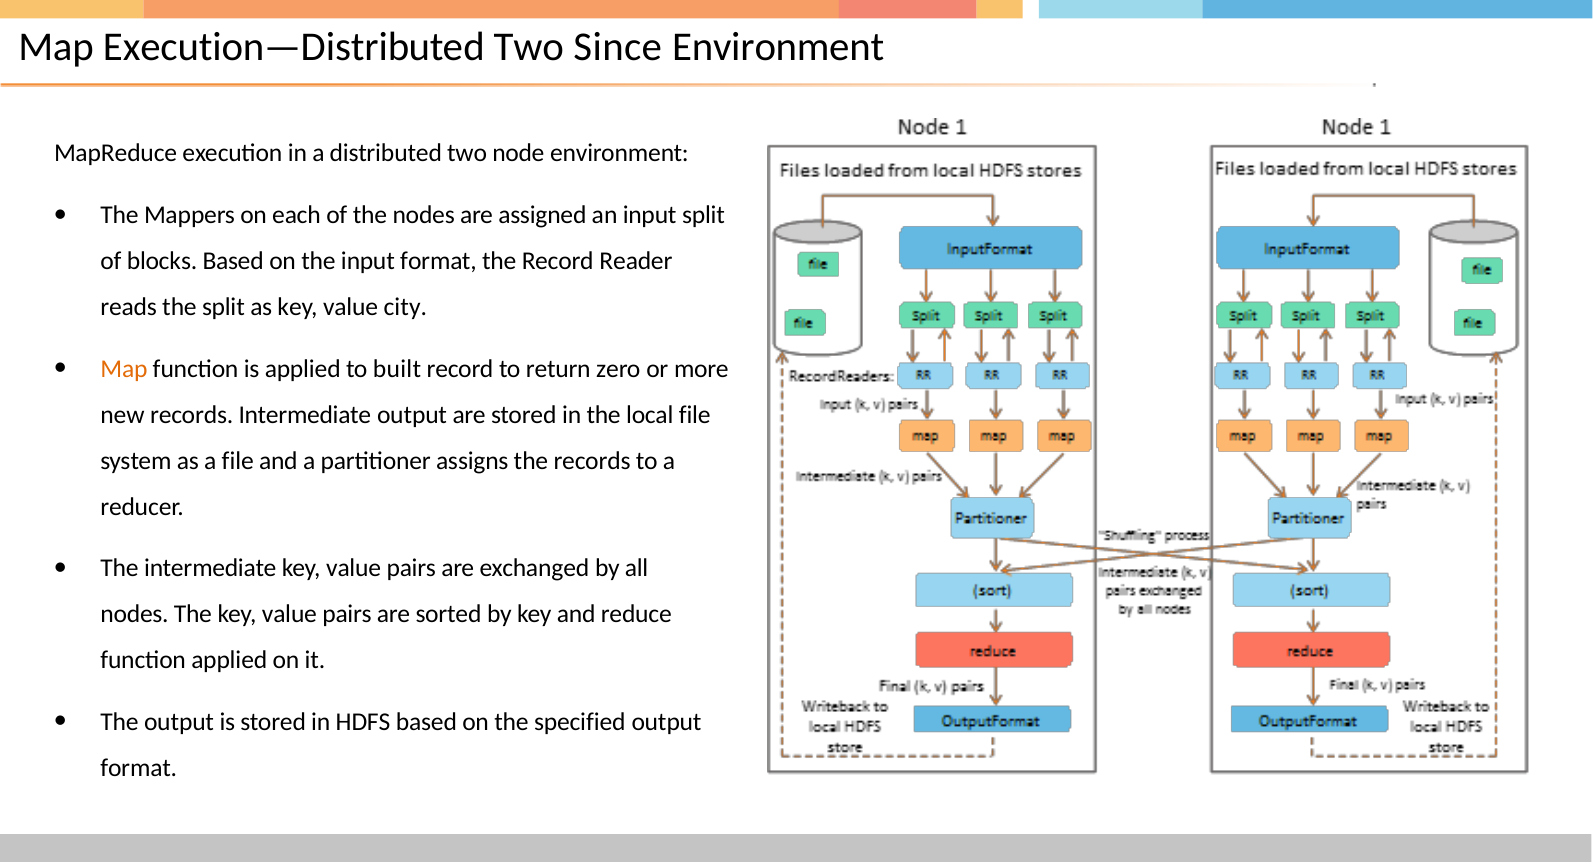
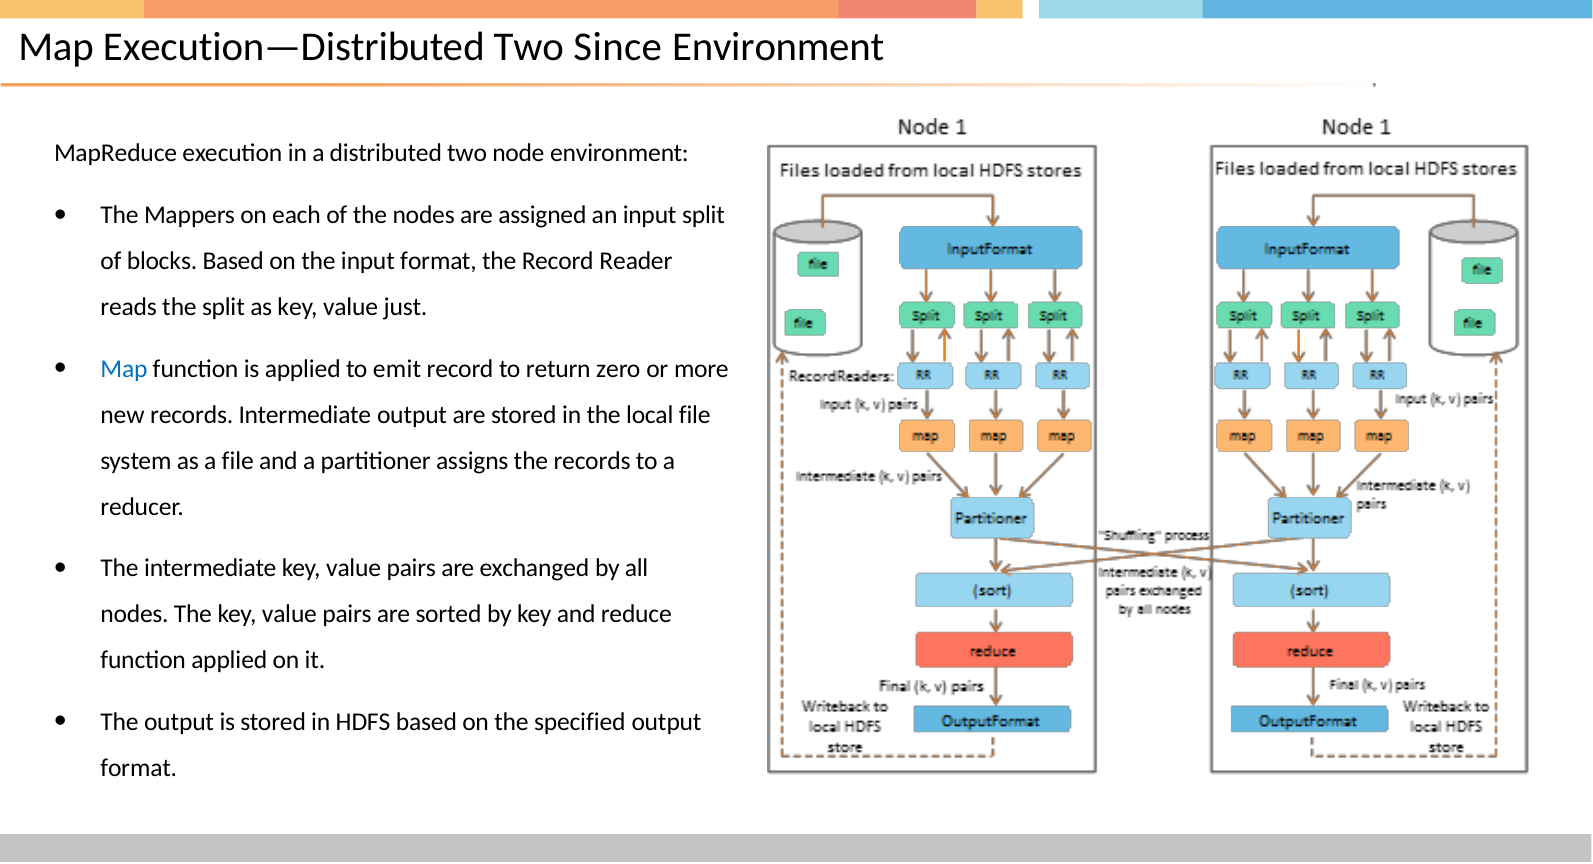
city: city -> just (405, 307)
Map colour: orange -> blue (124, 369)
built: built -> emit (397, 369)
